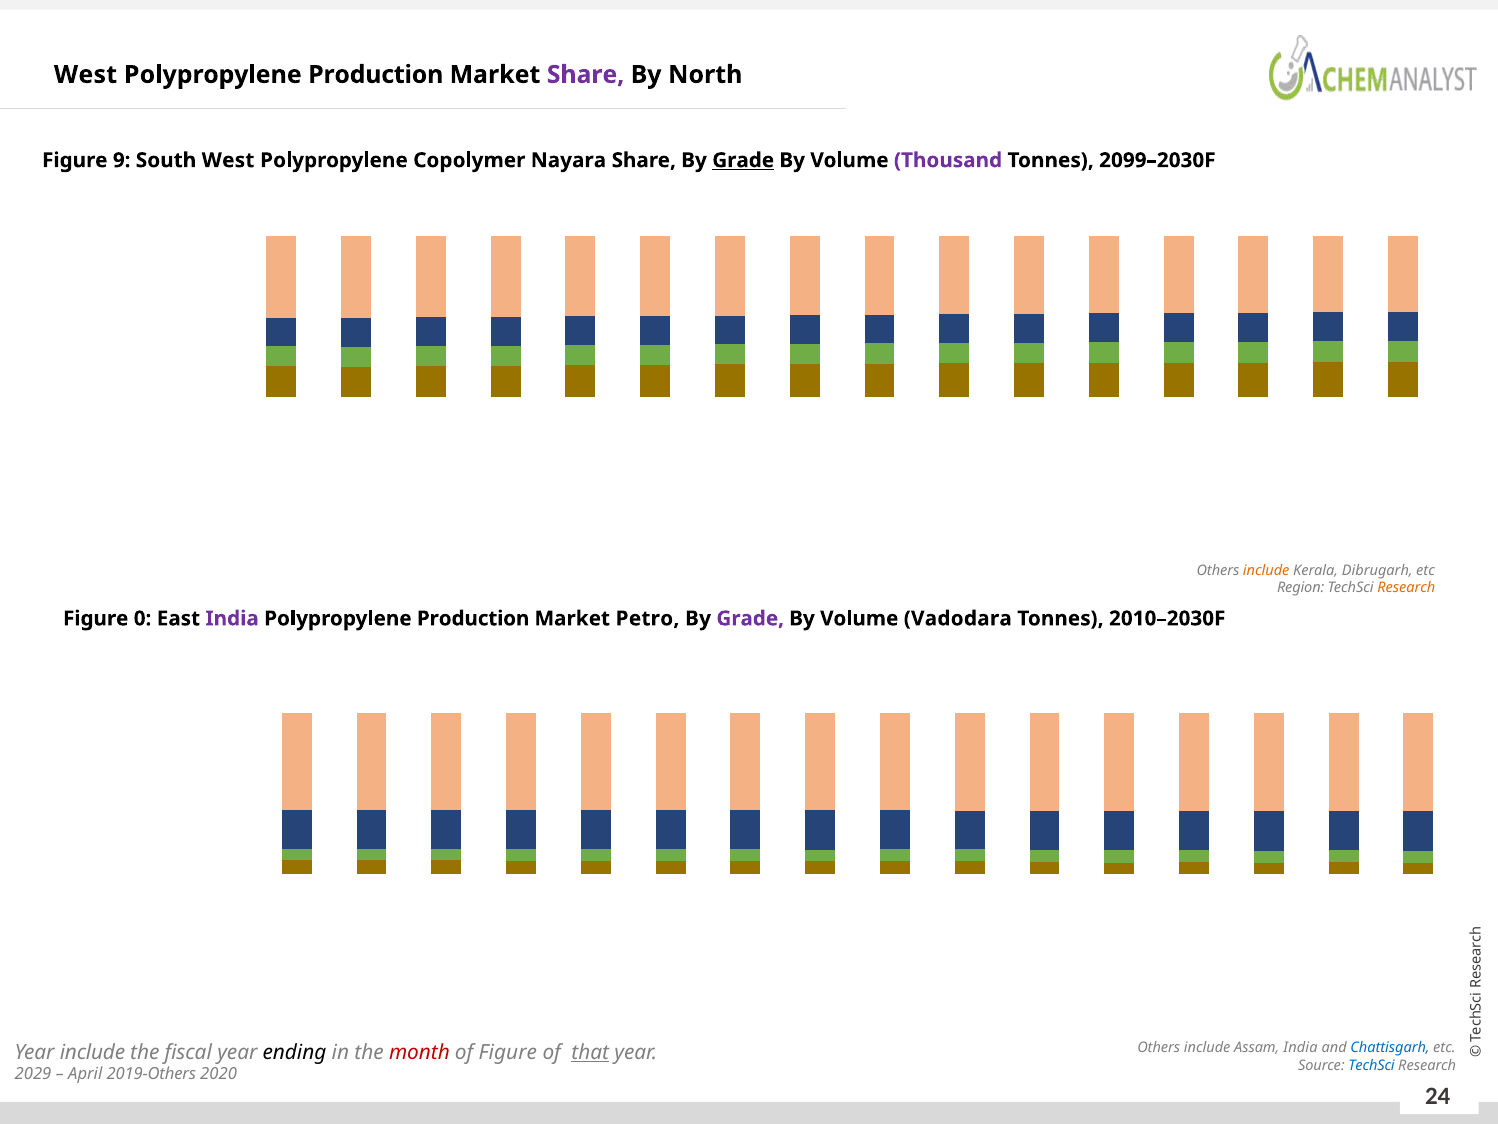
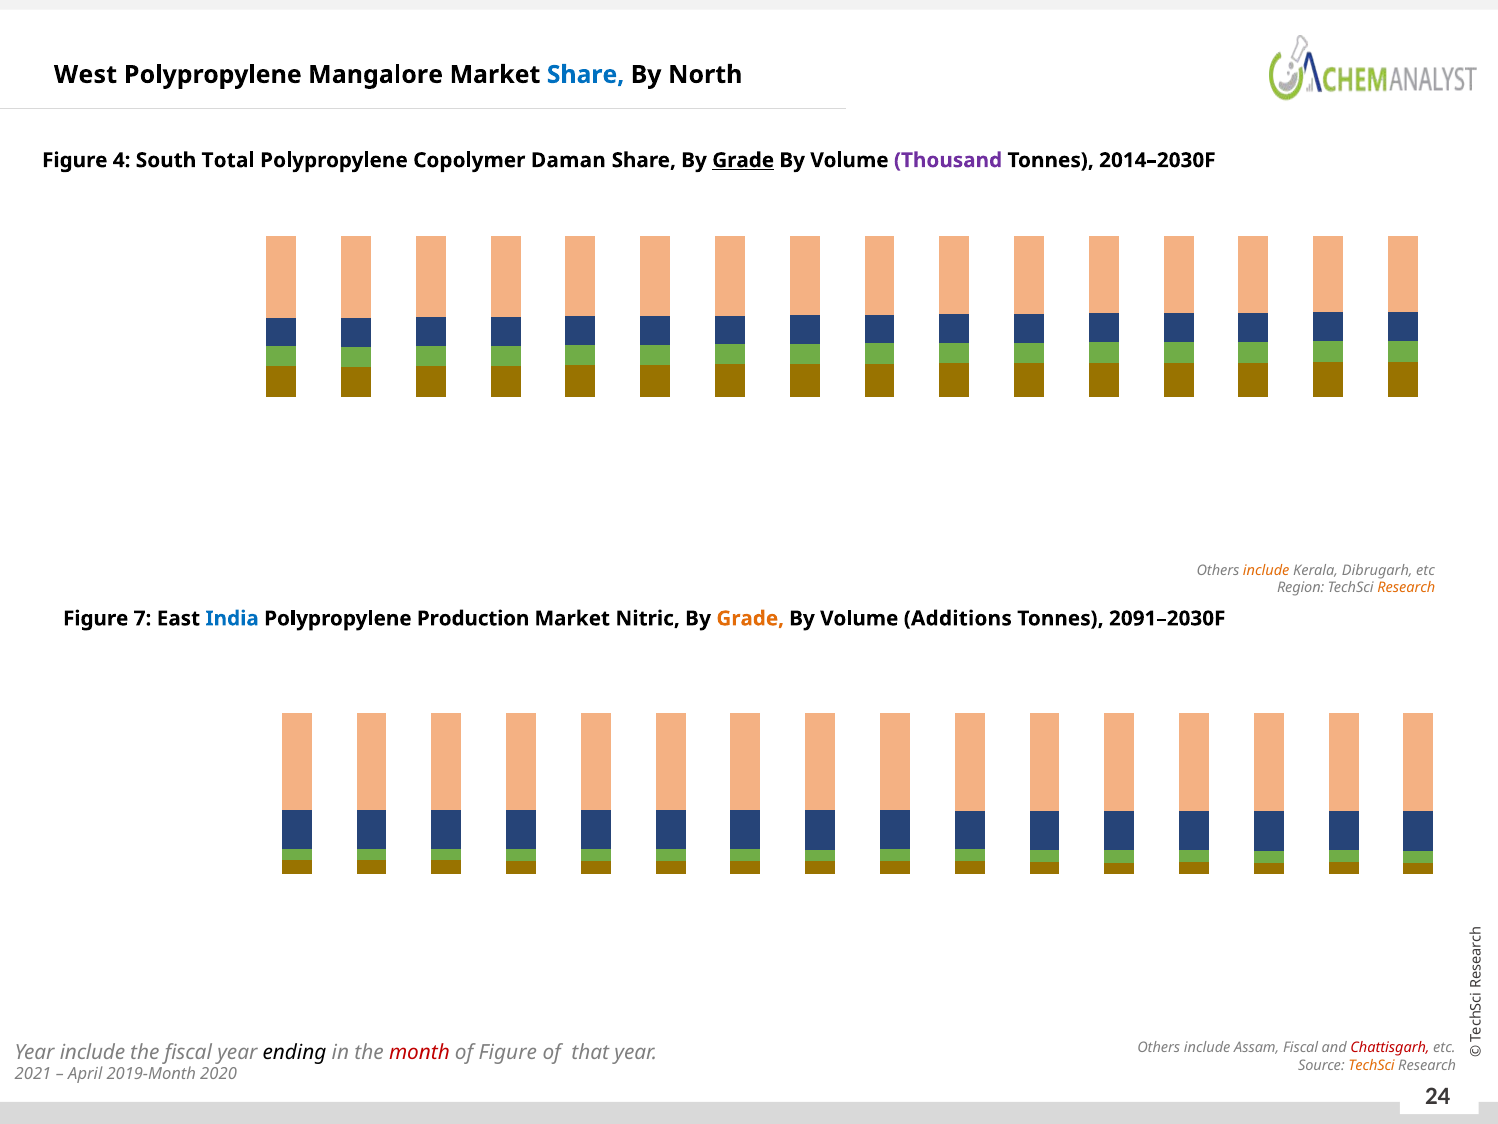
Production: Production -> Mangalore (376, 75)
Share colour: purple -> blue (586, 75)
9: 9 -> 4 (122, 160)
South West: West -> Total (228, 160)
Nayara: Nayara -> Daman (568, 160)
2099–2030F: 2099–2030F -> 2014–2030F (1157, 160)
0: 0 -> 7 (143, 618)
India colour: purple -> blue (232, 618)
Petro: Petro -> Nitric (648, 618)
Grade colour: purple -> orange (750, 618)
Vadodara: Vadodara -> Additions (958, 618)
2010–2030F: 2010–2030F -> 2091–2030F (1167, 618)
Assam India: India -> Fiscal (1301, 1048)
Chattisgarh colour: blue -> red (1390, 1048)
that underline: present -> none (590, 1052)
TechSci colour: blue -> orange (1372, 1065)
2029: 2029 -> 2021 (33, 1074)
2019-Others: 2019-Others -> 2019-Month (151, 1074)
